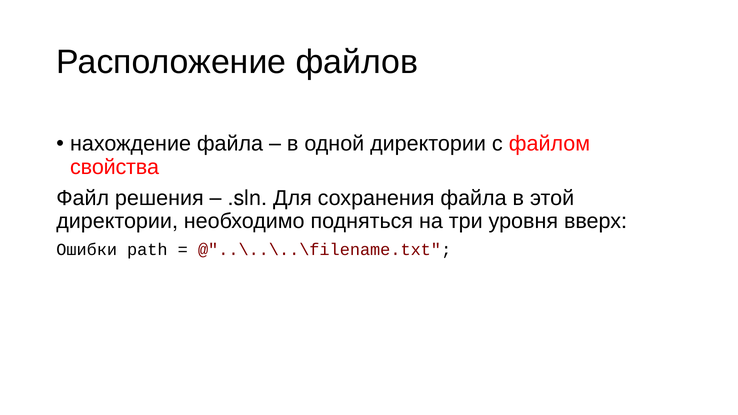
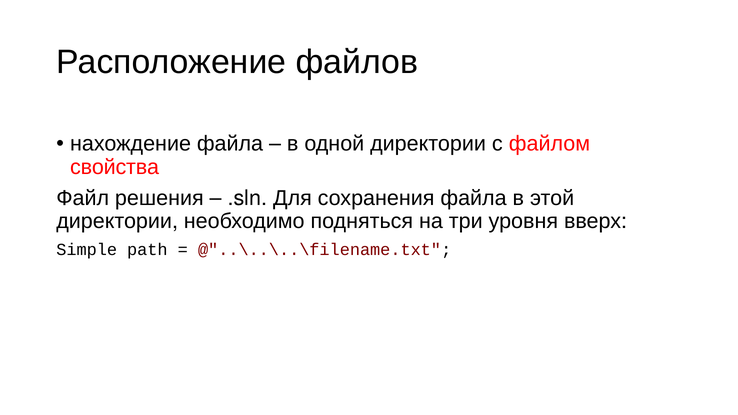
Ошибки: Ошибки -> Simple (87, 250)
